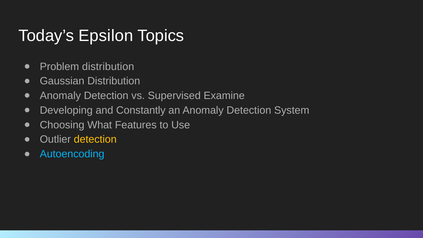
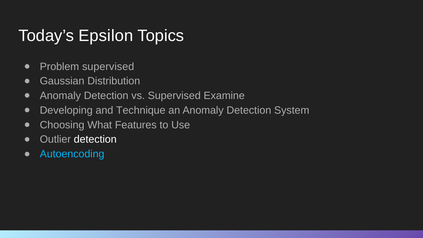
Problem distribution: distribution -> supervised (108, 67)
Constantly: Constantly -> Technique (141, 110)
detection colour: yellow -> white (95, 139)
